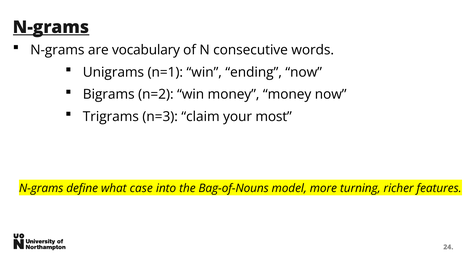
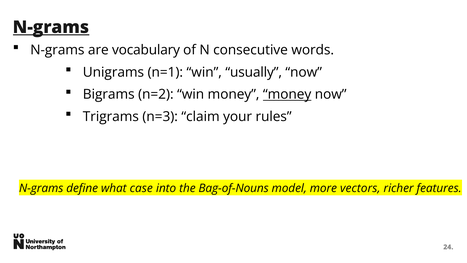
ending: ending -> usually (254, 72)
money underline: none -> present (287, 94)
most: most -> rules (274, 116)
turning: turning -> vectors (360, 188)
